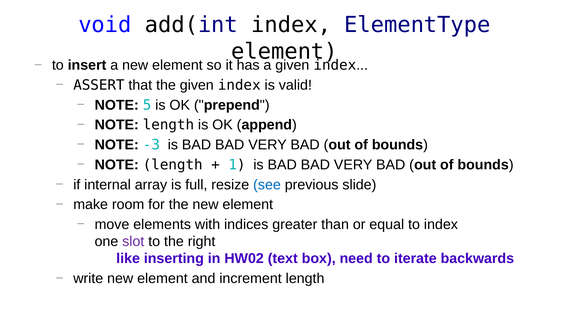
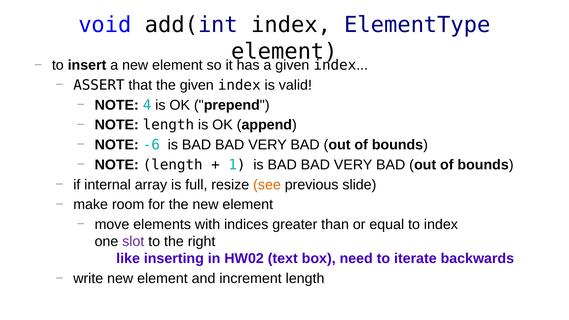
5: 5 -> 4 (147, 105)
-3: -3 -> -6 (151, 145)
see colour: blue -> orange (267, 185)
